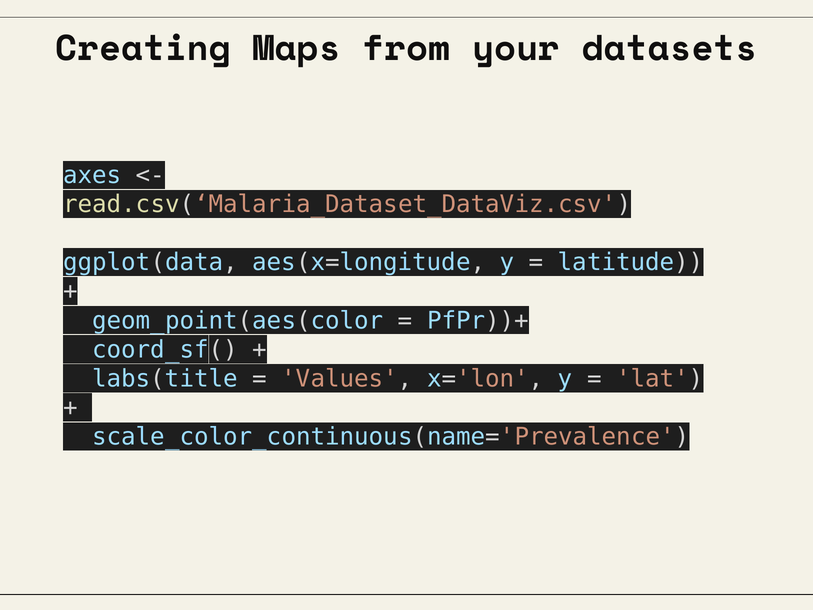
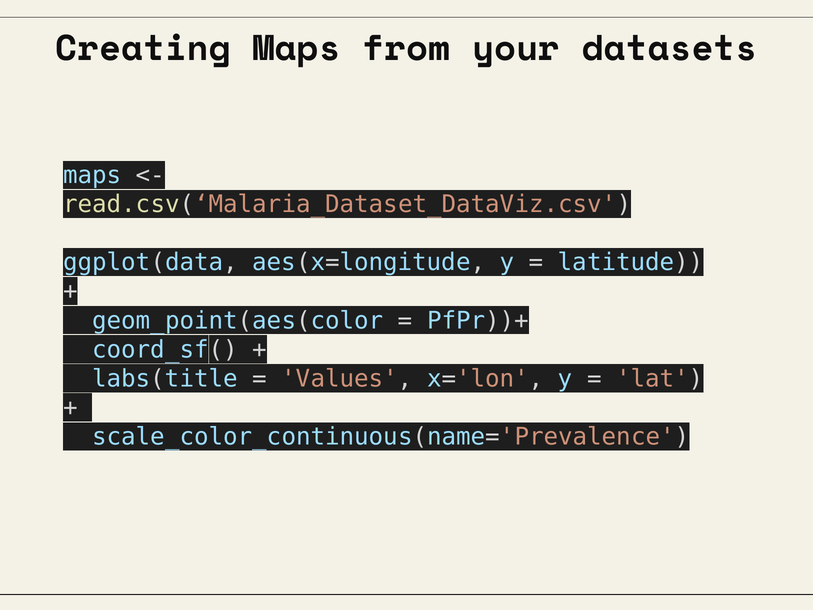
axes: axes -> maps (92, 175)
